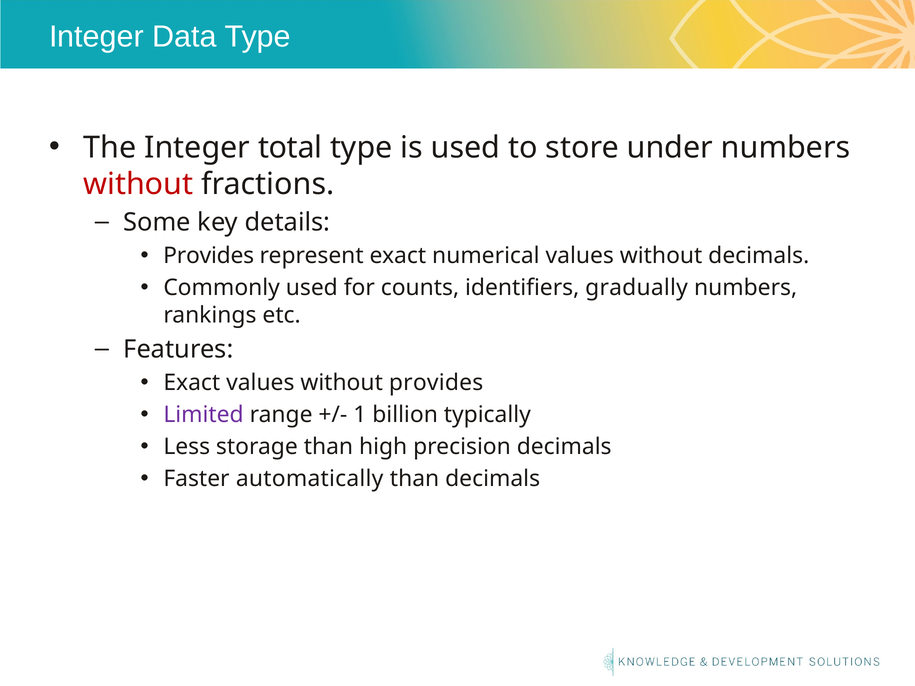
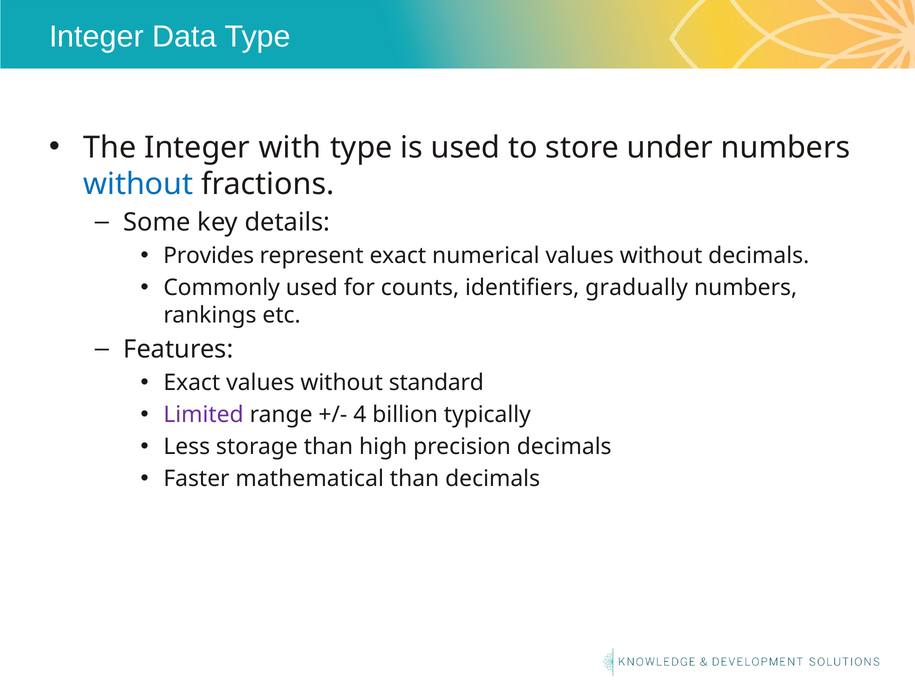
total: total -> with (290, 148)
without colour: red -> blue (138, 184)
without provides: provides -> standard (436, 383)
1: 1 -> 4 (360, 415)
automatically: automatically -> mathematical (310, 479)
